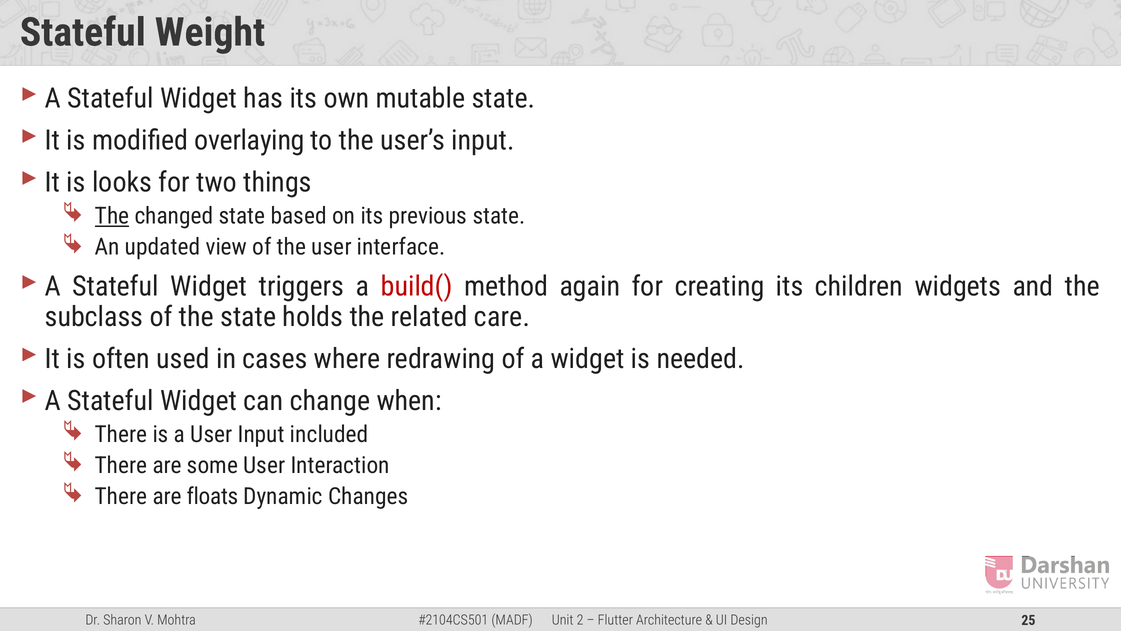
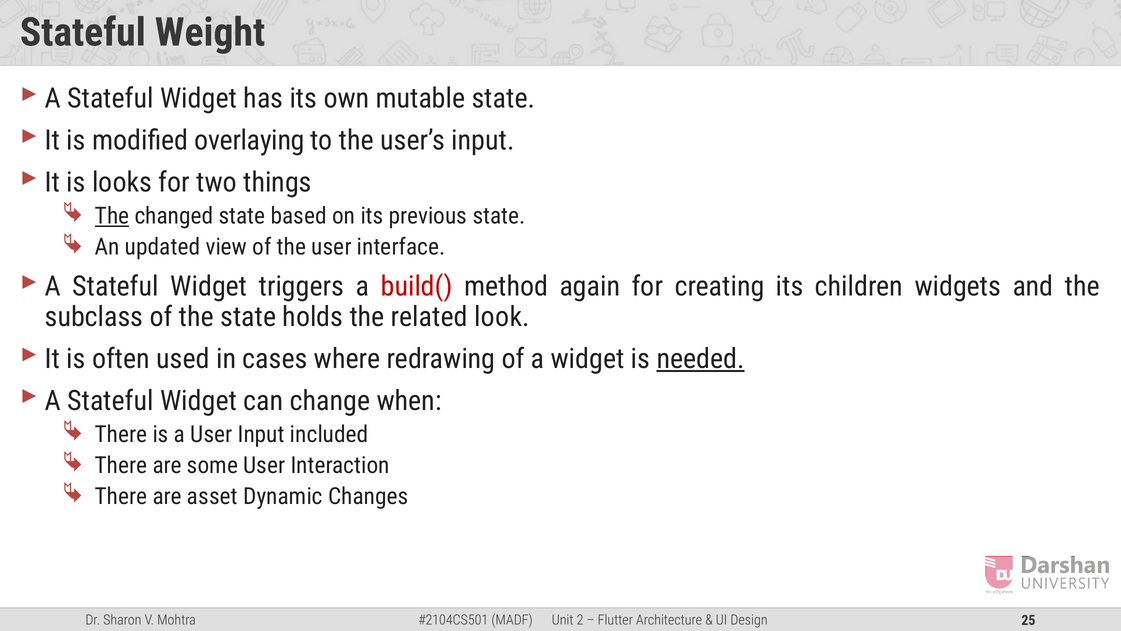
care: care -> look (502, 317)
needed underline: none -> present (701, 359)
floats: floats -> asset (212, 496)
